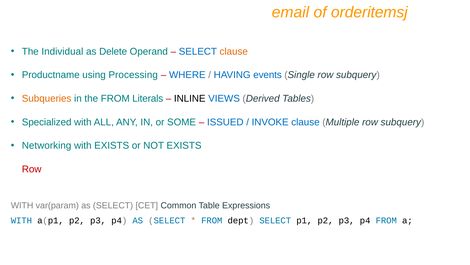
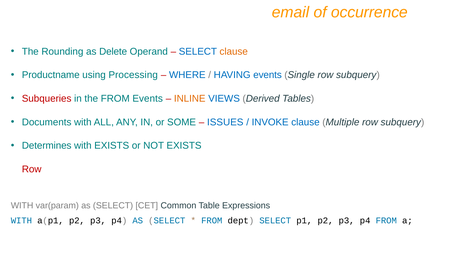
orderitemsj: orderitemsj -> occurrence (369, 12)
Individual: Individual -> Rounding (62, 51)
Subqueries colour: orange -> red (47, 98)
FROM Literals: Literals -> Events (148, 98)
INLINE colour: black -> orange (190, 98)
Specialized: Specialized -> Documents (47, 122)
ISSUED: ISSUED -> ISSUES (225, 122)
Networking: Networking -> Determines (47, 145)
